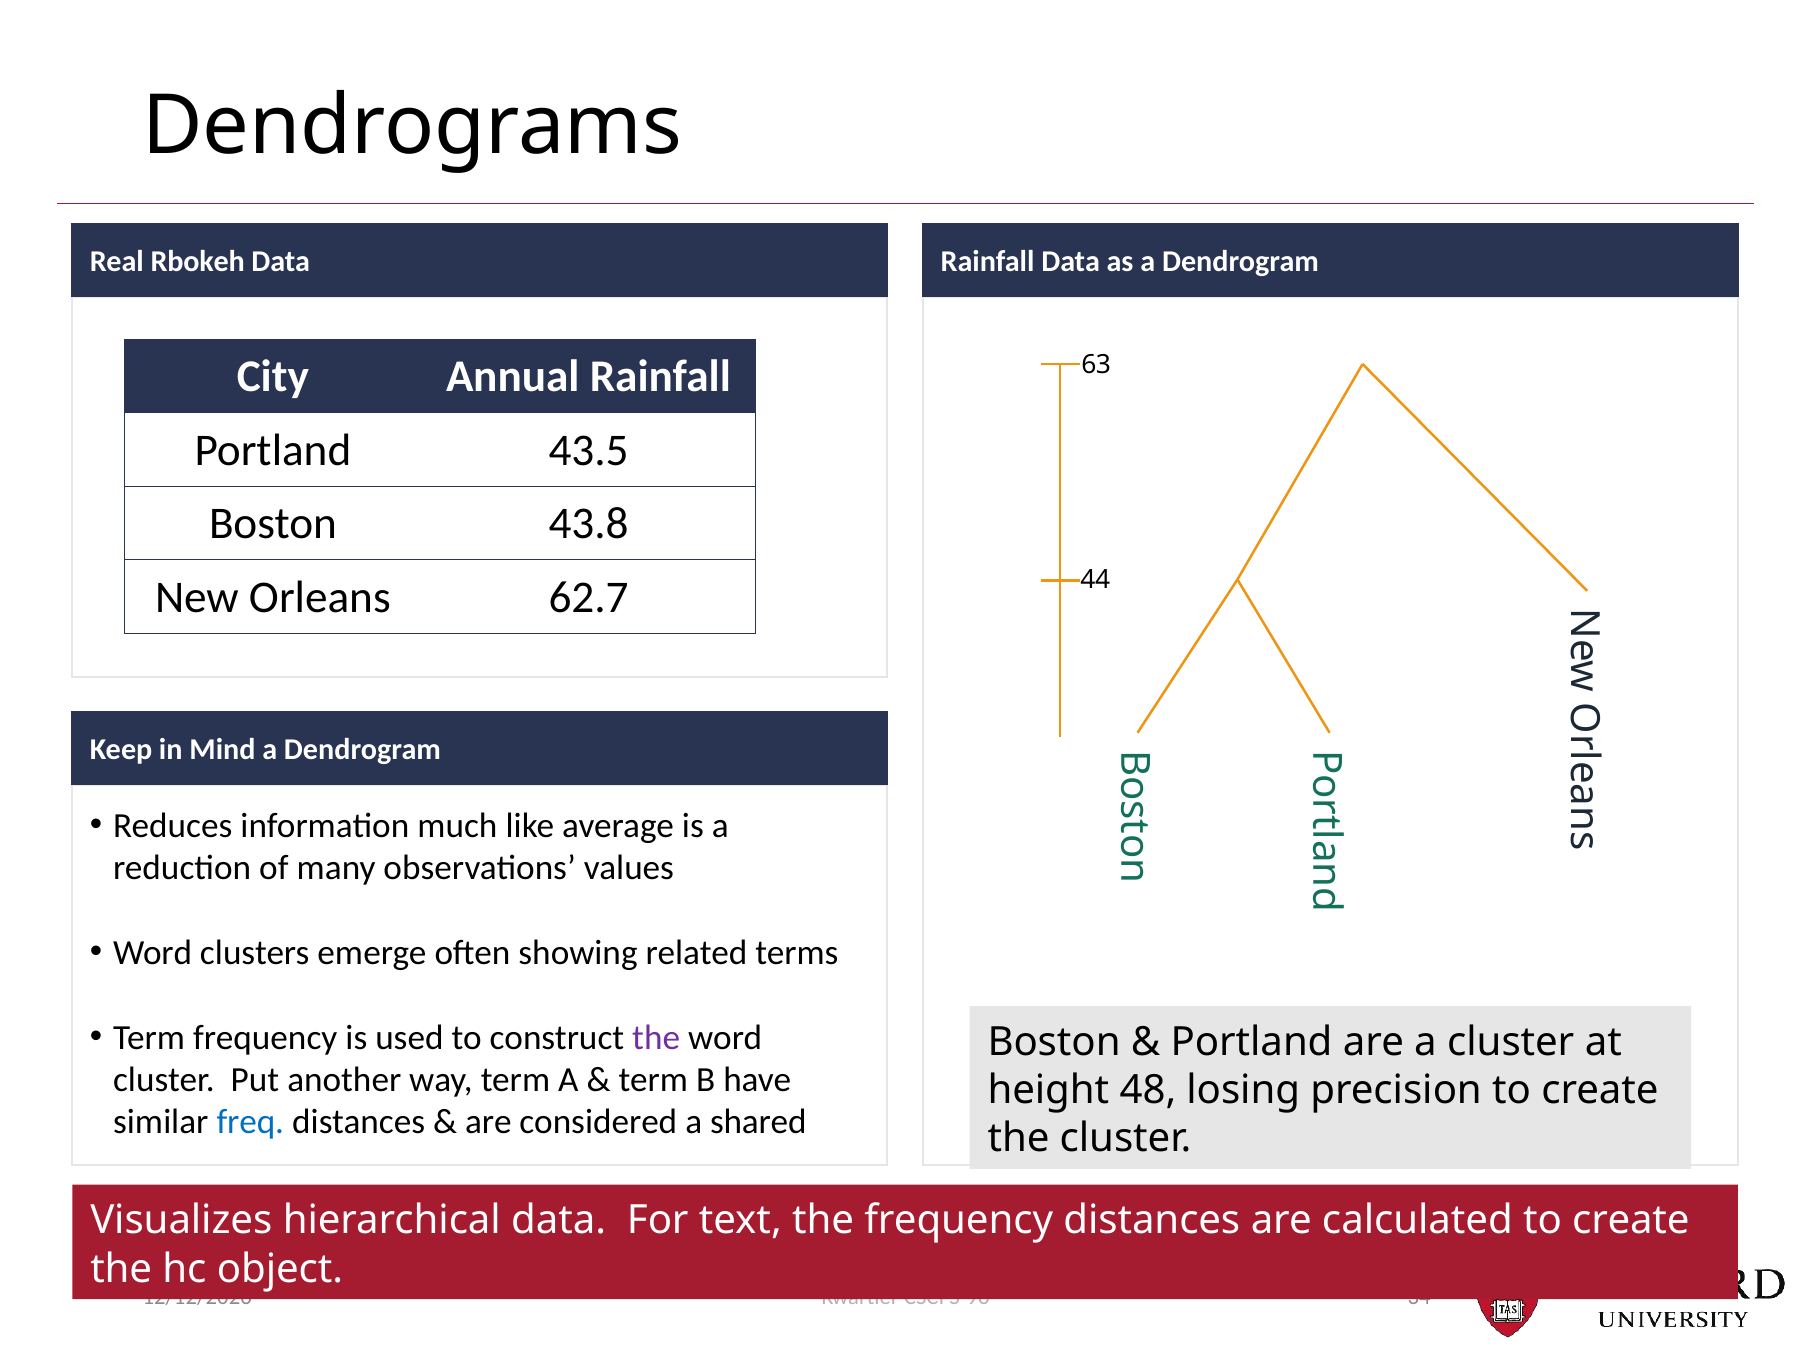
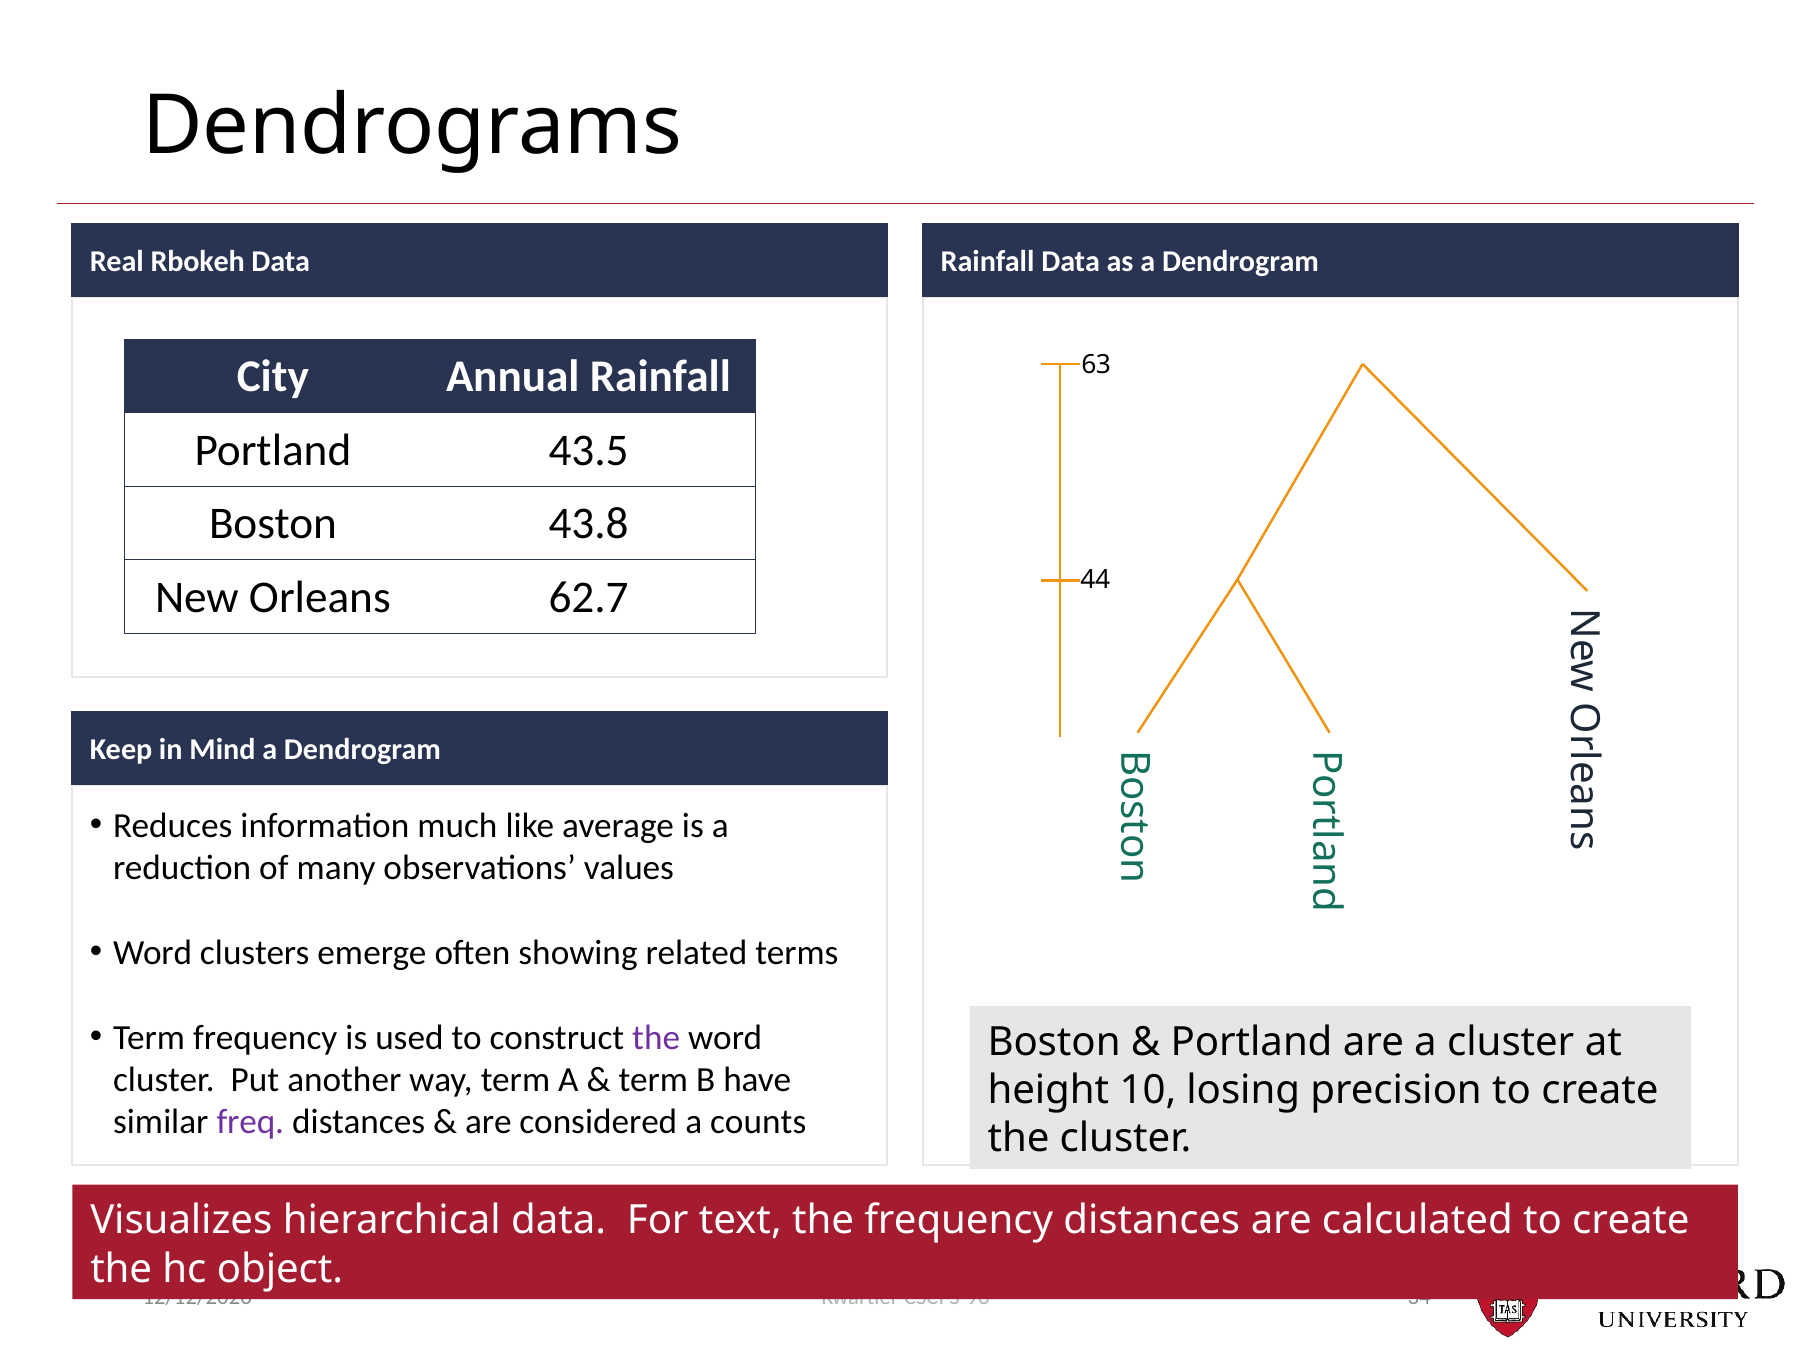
48: 48 -> 10 (1148, 1090)
freq colour: blue -> purple (250, 1121)
shared: shared -> counts (758, 1121)
